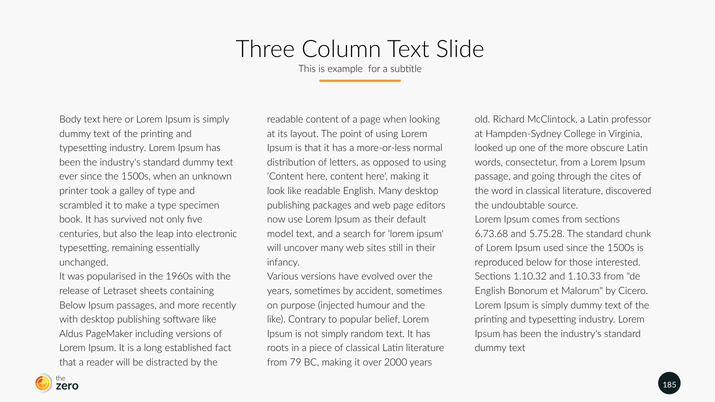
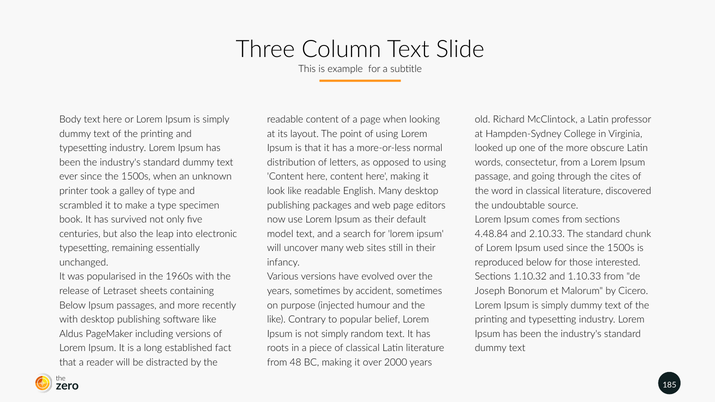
6.73.68: 6.73.68 -> 4.48.84 (491, 234)
5.75.28: 5.75.28 -> 2.10.33 (547, 234)
English: English -> Joseph (490, 291)
79: 79 -> 48 (296, 363)
